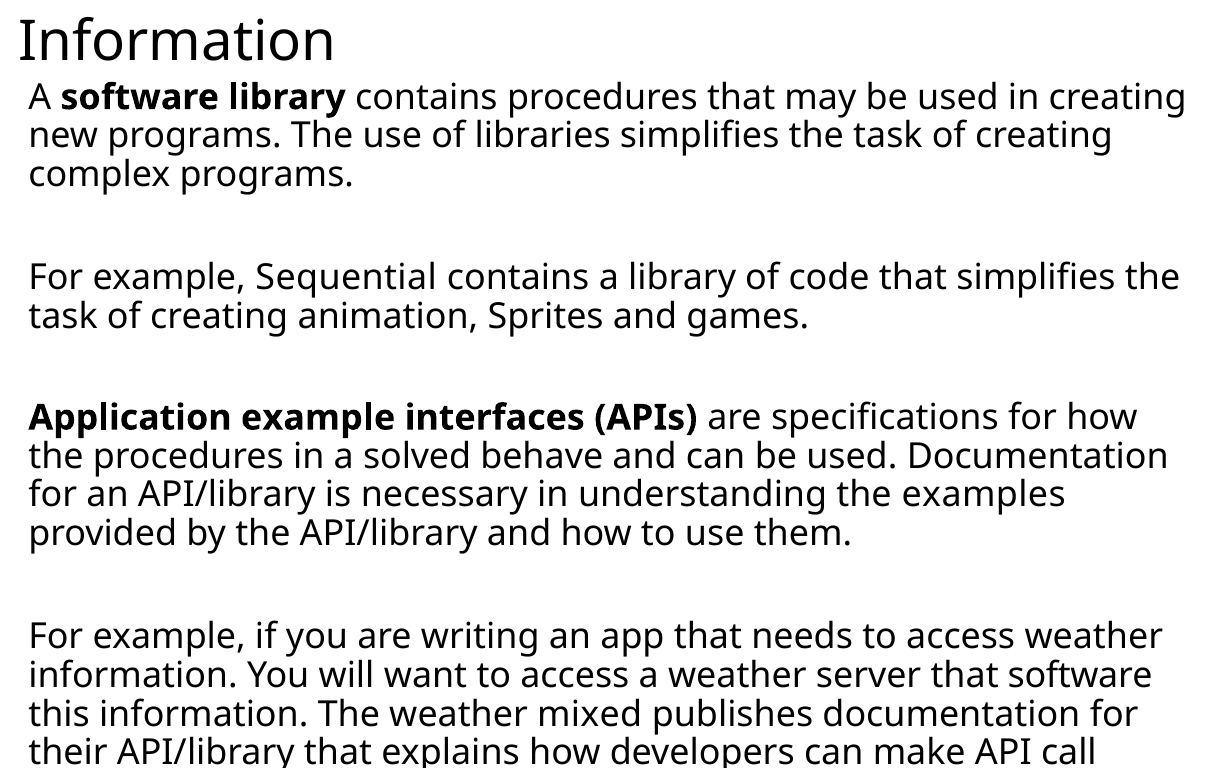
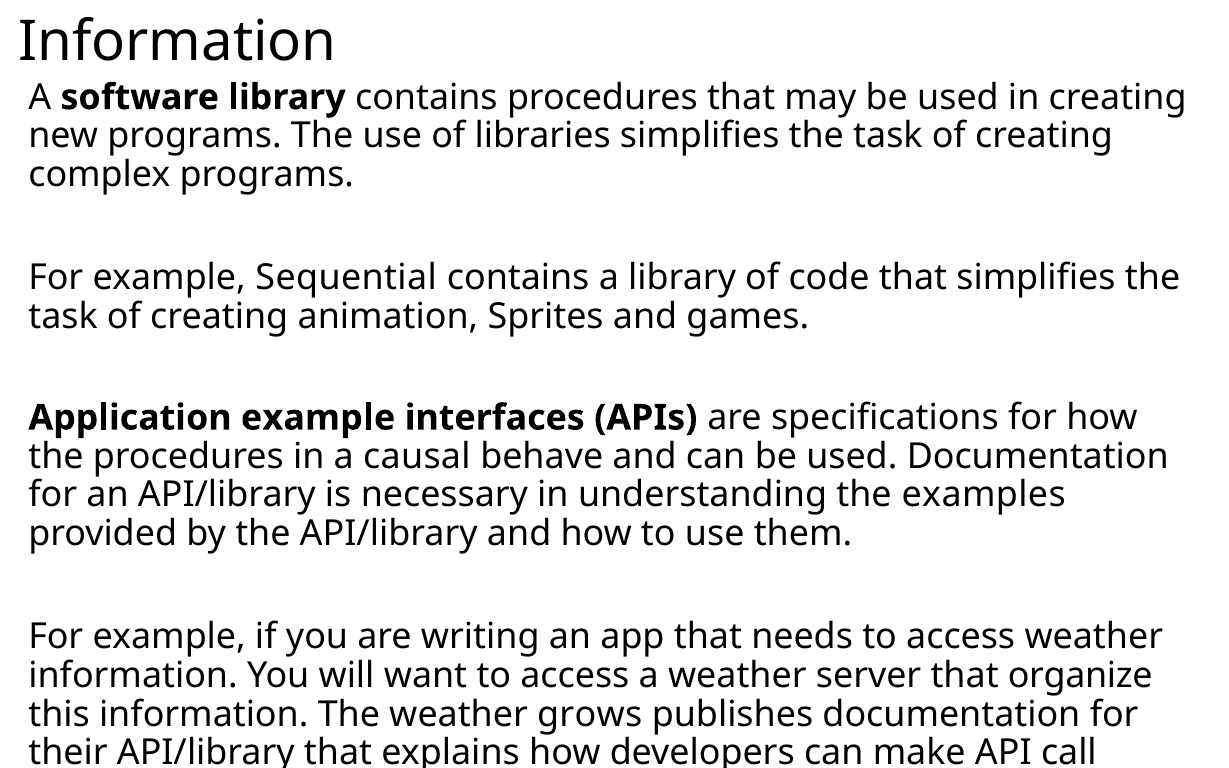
solved: solved -> causal (417, 456)
that software: software -> organize (1080, 676)
mixed: mixed -> grows (590, 714)
